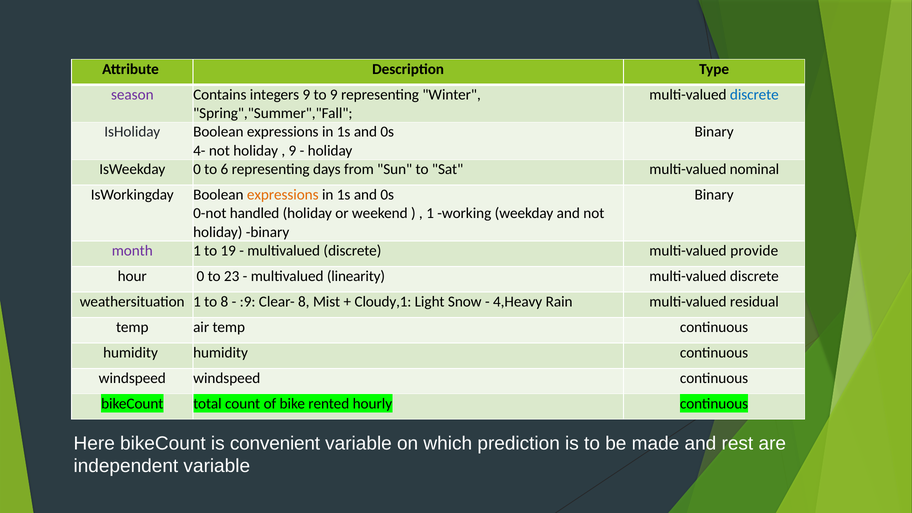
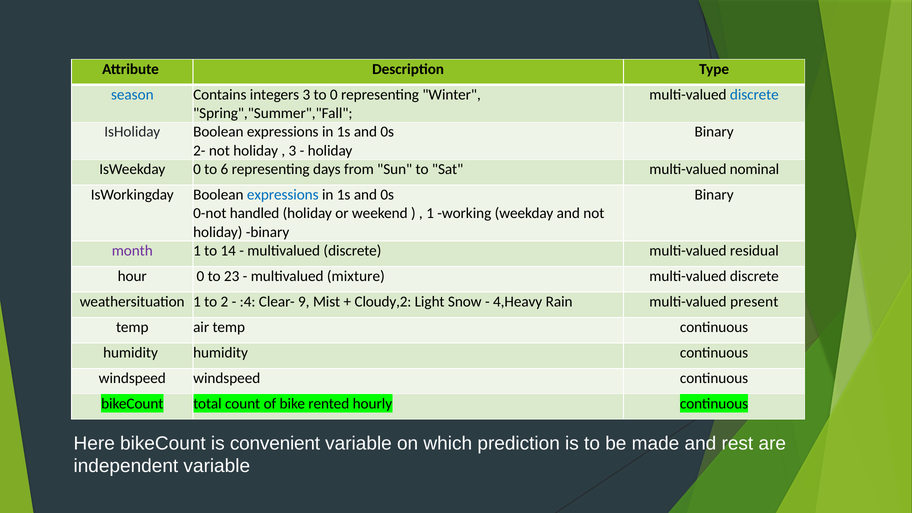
season colour: purple -> blue (132, 94)
integers 9: 9 -> 3 (306, 94)
to 9: 9 -> 0 (334, 94)
4-: 4- -> 2- (199, 151)
9: 9 -> 3 (292, 151)
expressions colour: orange -> blue (283, 195)
19: 19 -> 14 (228, 251)
provide: provide -> residual (754, 251)
linearity: linearity -> mixture (356, 276)
to 8: 8 -> 2 (224, 302)
:9: :9 -> :4 (248, 302)
Clear- 8: 8 -> 9 (304, 302)
Cloudy,1: Cloudy,1 -> Cloudy,2 (383, 302)
residual: residual -> present (754, 302)
